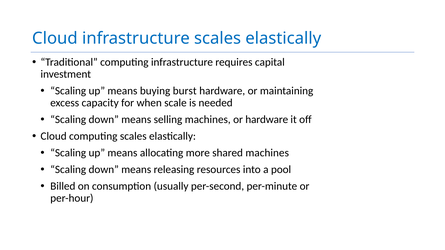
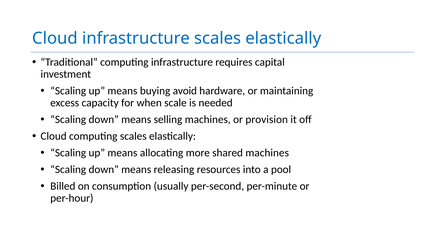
burst: burst -> avoid (185, 91)
or hardware: hardware -> provision (267, 120)
